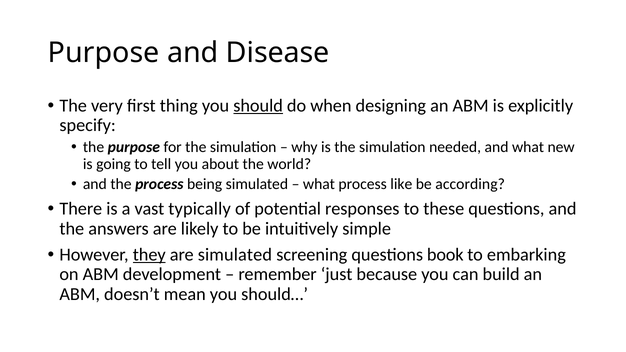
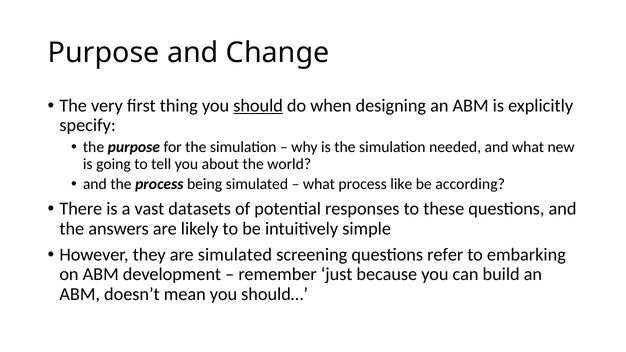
Disease: Disease -> Change (278, 53)
typically: typically -> datasets (200, 209)
they underline: present -> none (149, 255)
book: book -> refer (445, 255)
